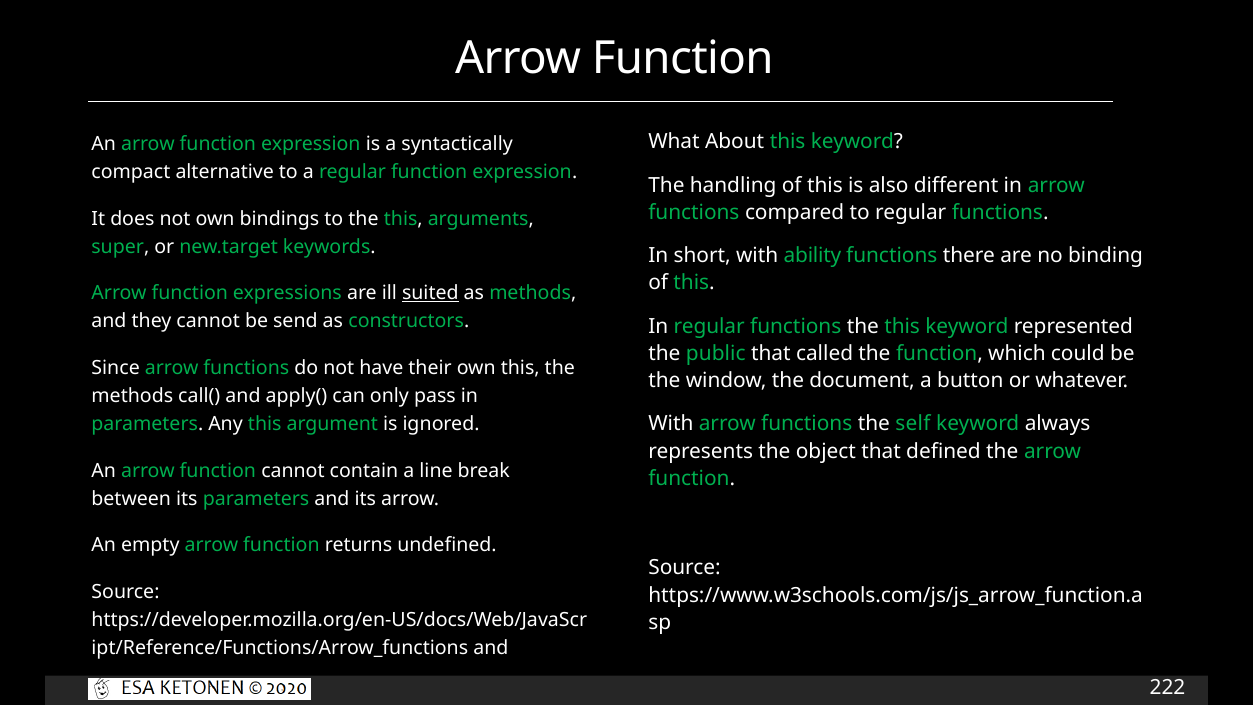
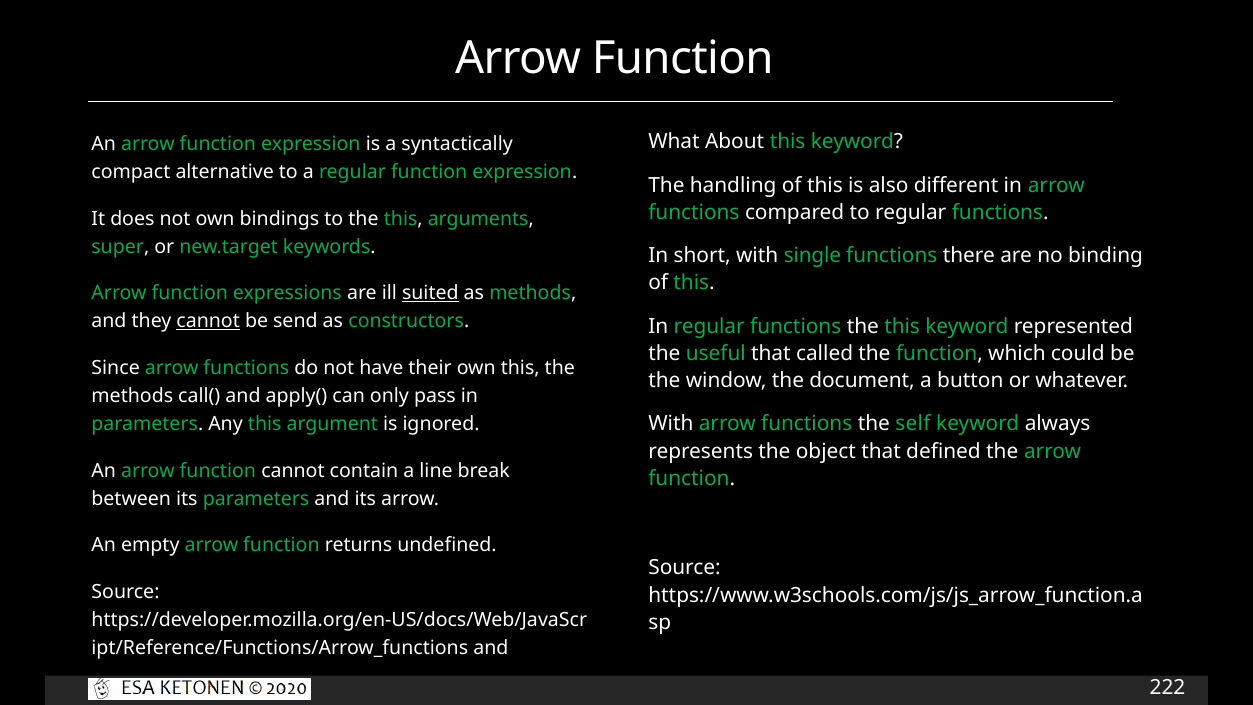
ability: ability -> single (812, 256)
cannot underline: none -> present (208, 321)
public: public -> useful (716, 353)
